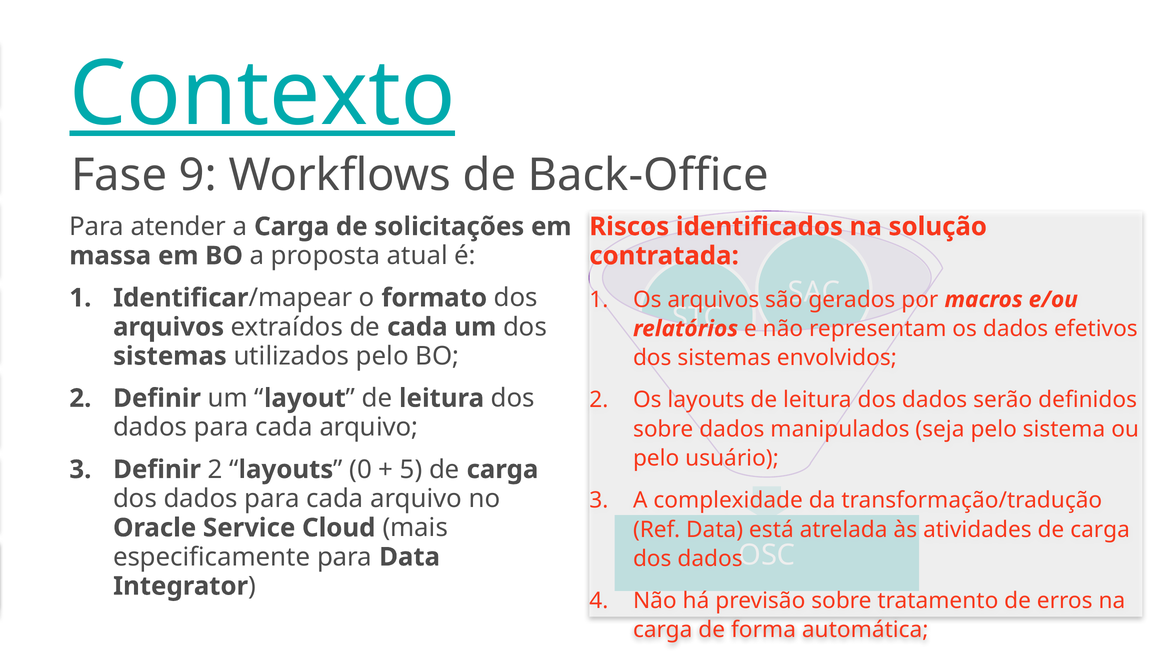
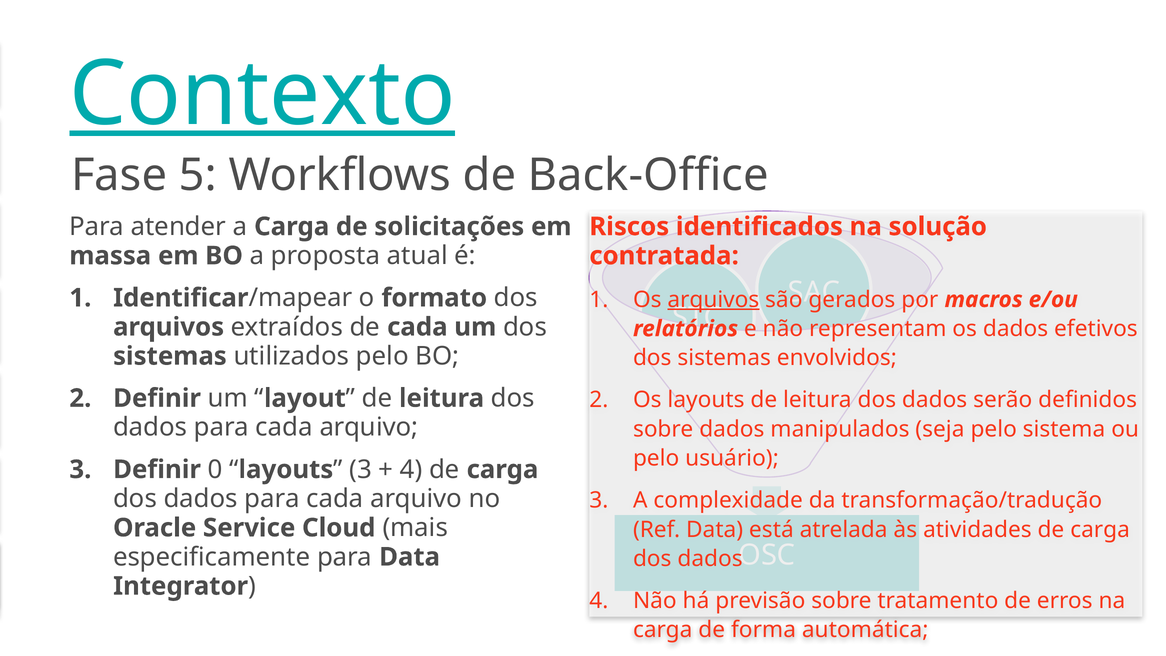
9: 9 -> 5 (198, 175)
arquivos underline: none -> present (713, 300)
Definir 2: 2 -> 0 (215, 469)
layouts 0: 0 -> 3 (361, 469)
5: 5 -> 4 (411, 469)
